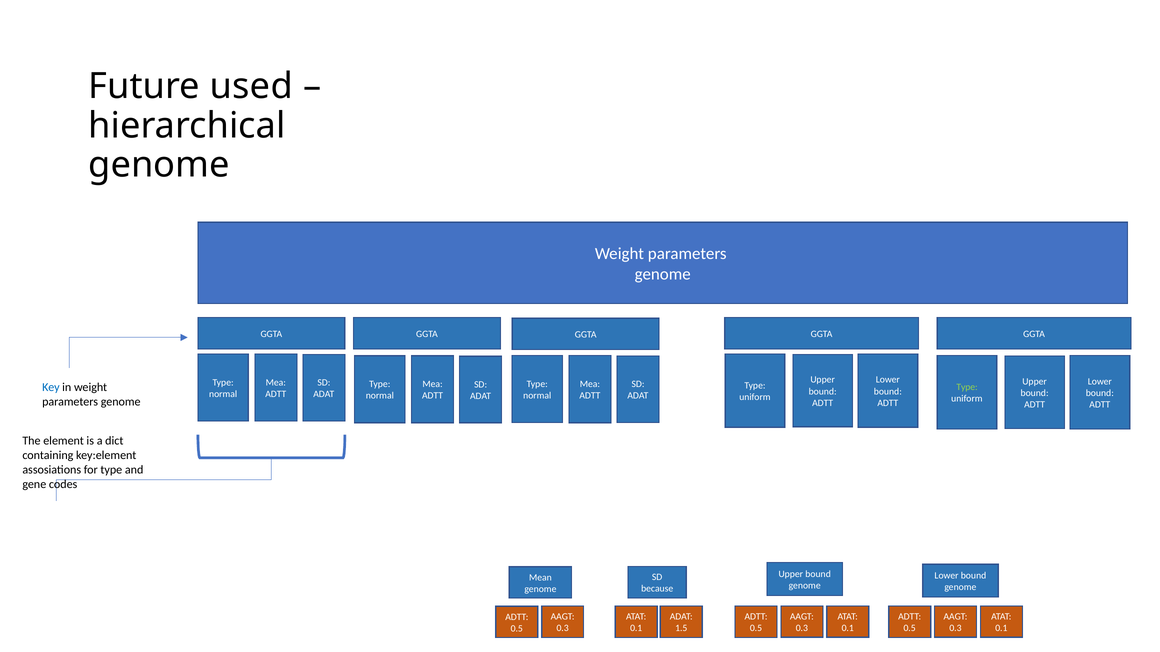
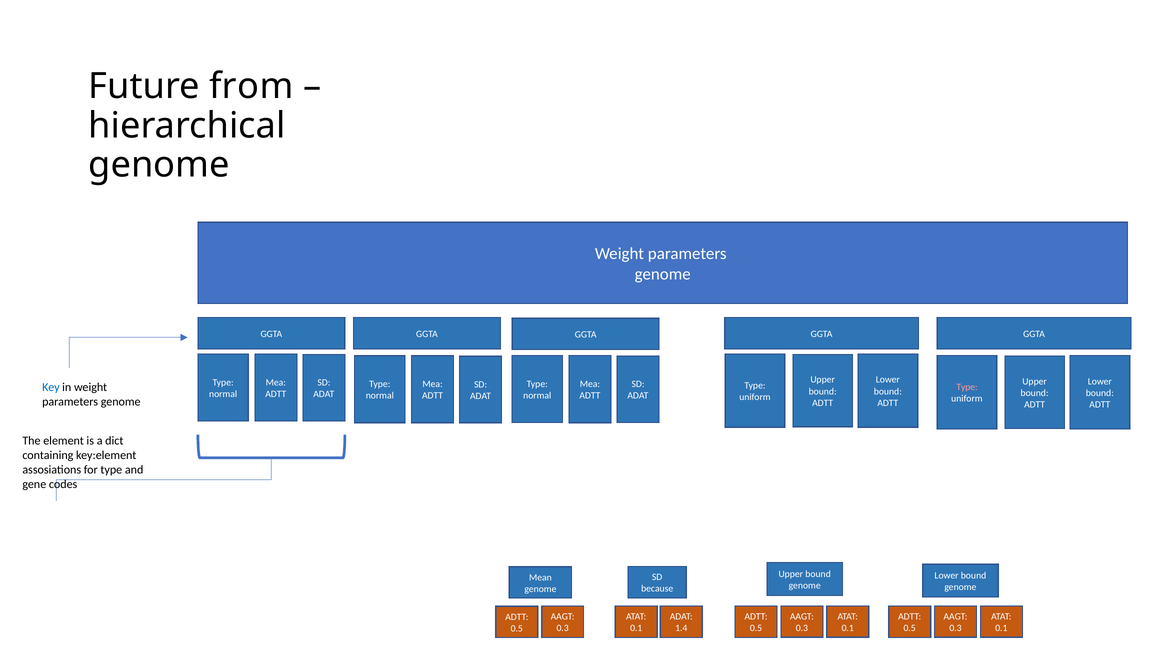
used: used -> from (251, 87)
Type colour: light green -> pink (967, 387)
1.5: 1.5 -> 1.4 (681, 629)
